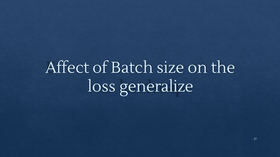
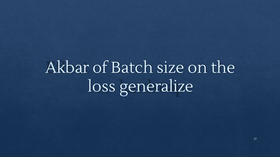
Affect: Affect -> Akbar (67, 68)
